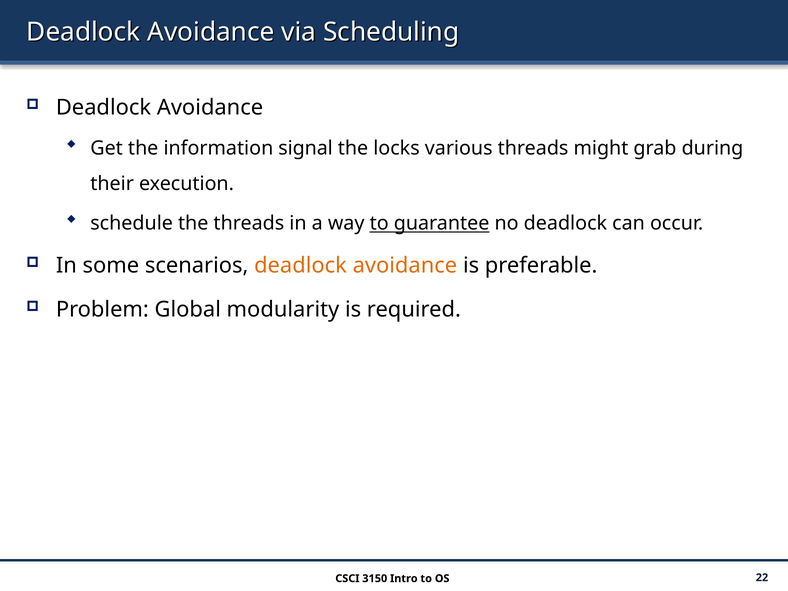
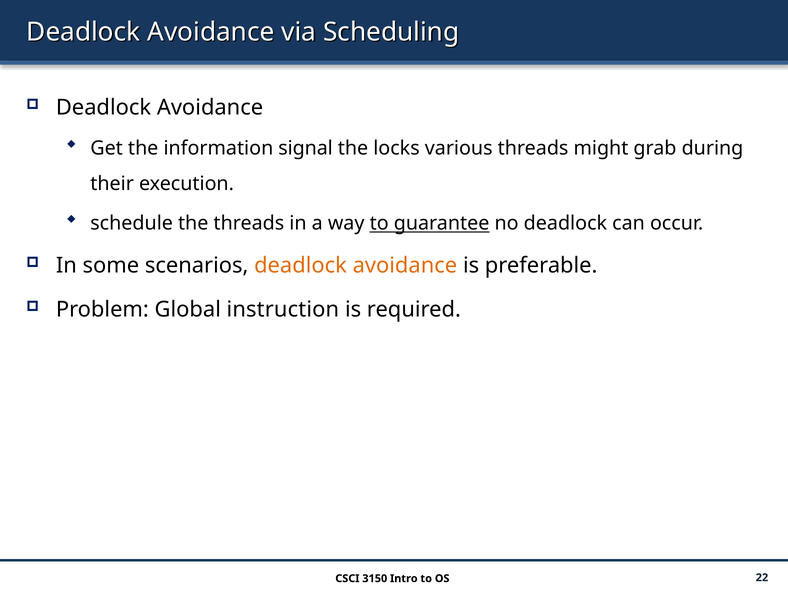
modularity: modularity -> instruction (283, 309)
